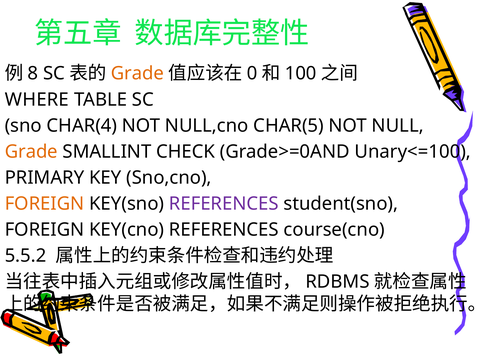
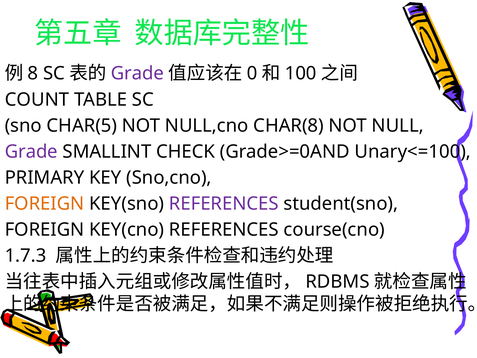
Grade colour: orange -> purple (137, 73)
WHERE: WHERE -> COUNT (37, 99)
CHAR(4: CHAR(4 -> CHAR(5 (82, 125)
CHAR(5: CHAR(5 -> CHAR(8 (289, 125)
Grade colour: orange -> purple (31, 151)
5.5.2: 5.5.2 -> 1.7.3 (26, 255)
